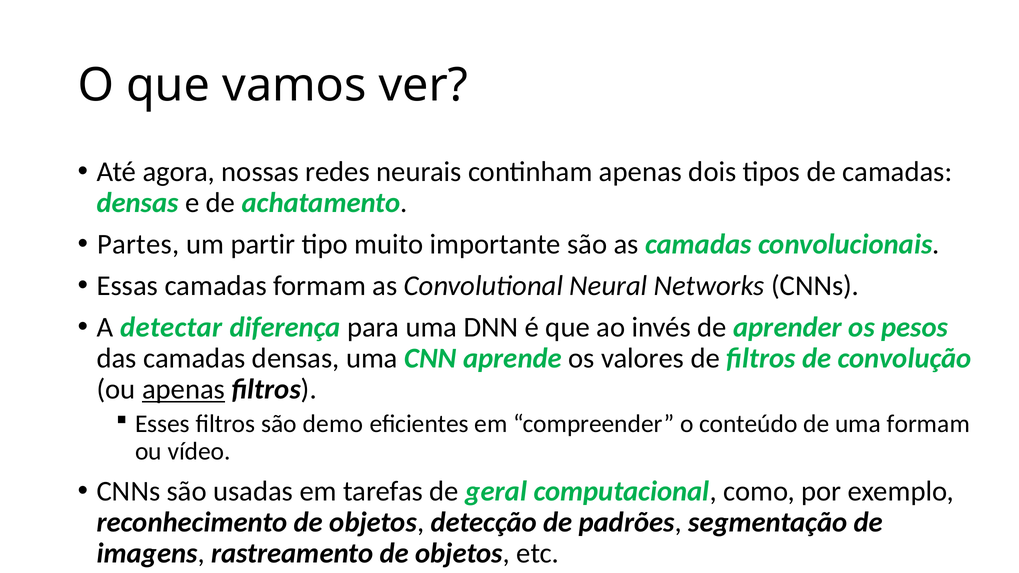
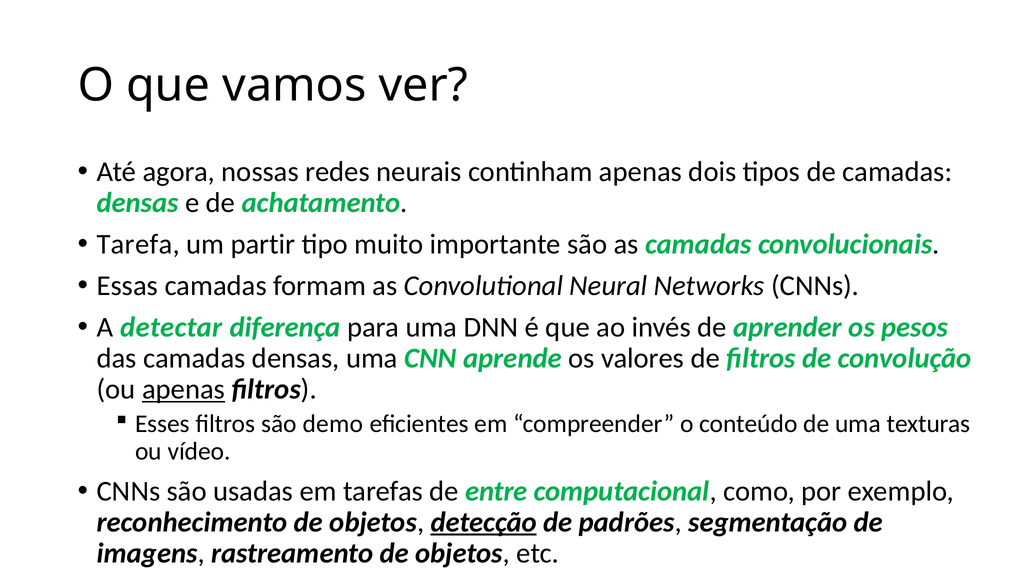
Partes: Partes -> Tarefa (138, 244)
uma formam: formam -> texturas (929, 424)
geral: geral -> entre (496, 491)
detecção underline: none -> present (484, 522)
